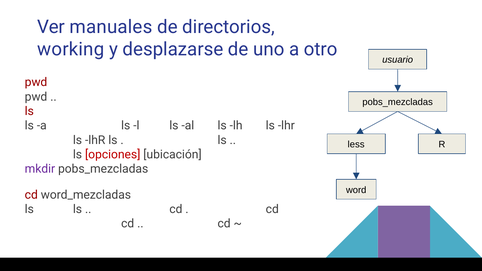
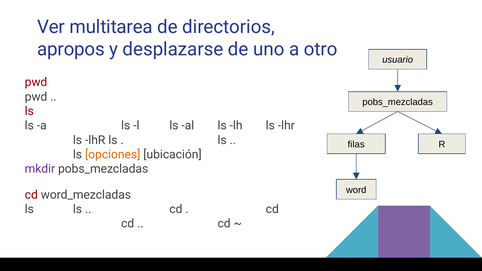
manuales: manuales -> multitarea (111, 27)
working: working -> apropos (71, 49)
less: less -> filas (356, 145)
opciones colour: red -> orange (113, 155)
